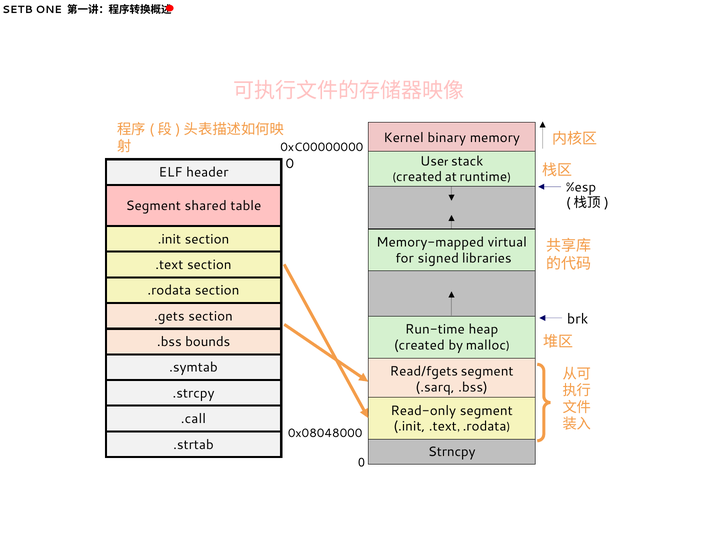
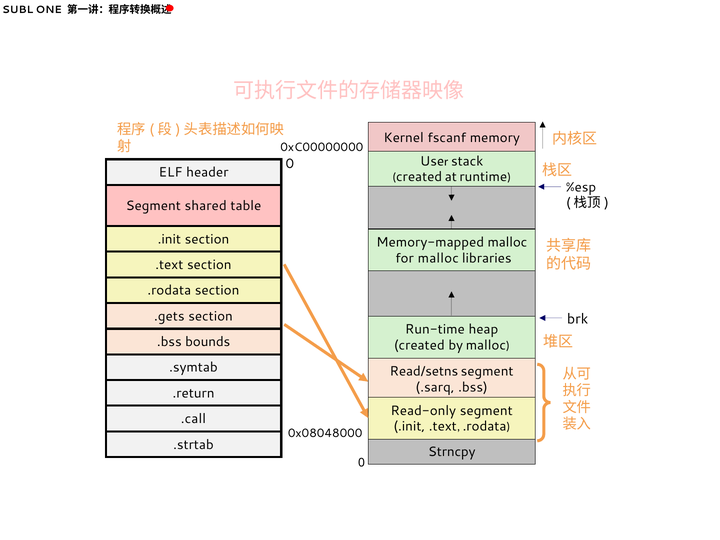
SETB: SETB -> SUBL (18, 10)
binary: binary -> fscanf (447, 138)
Memory-mapped virtual: virtual -> malloc (507, 242)
for signed: signed -> malloc (438, 258)
Read/fgets: Read/fgets -> Read/setns (424, 371)
.strcpy: .strcpy -> .return (194, 393)
